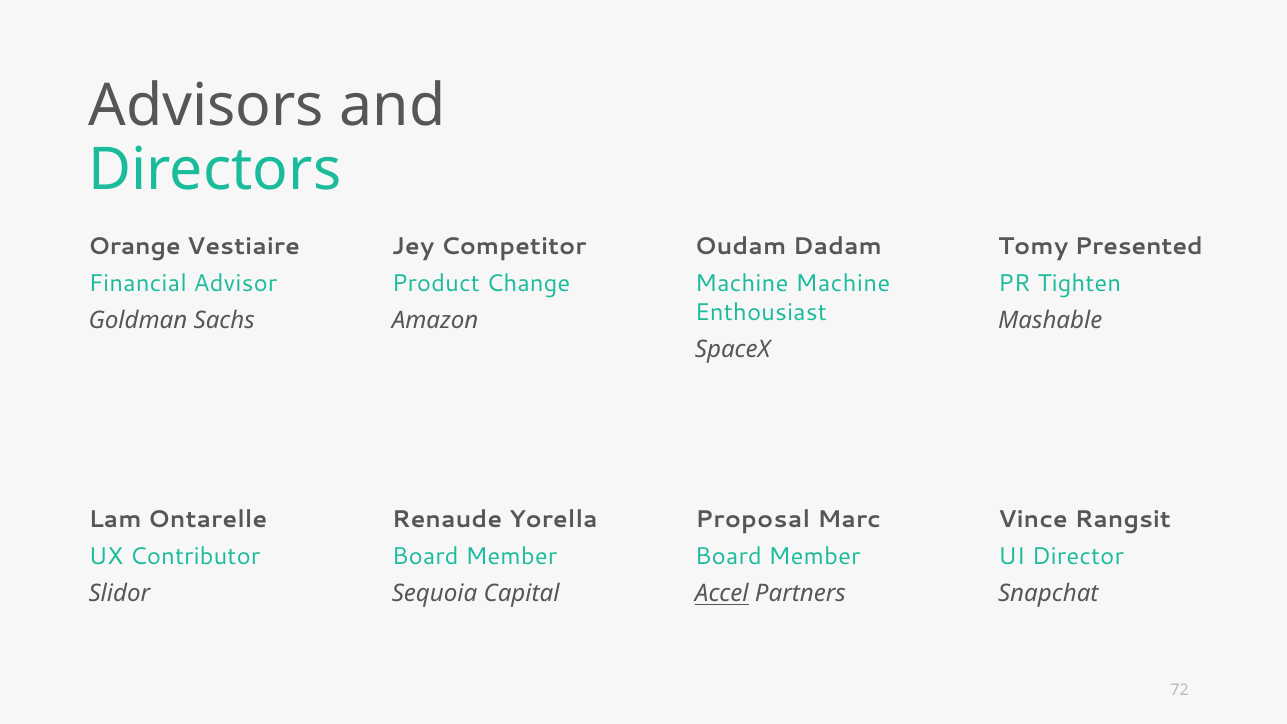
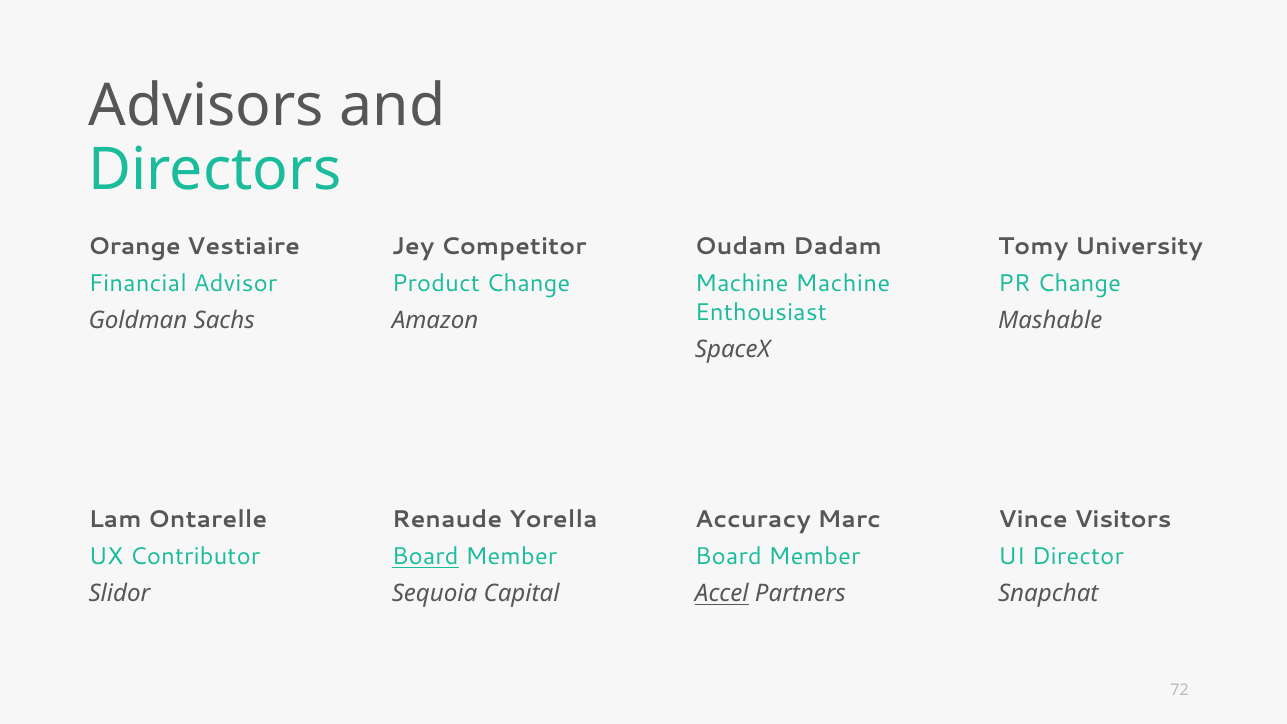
Presented: Presented -> University (1139, 246)
PR Tighten: Tighten -> Change (1079, 283)
Proposal: Proposal -> Accuracy (753, 520)
Rangsit: Rangsit -> Visitors (1123, 520)
Board underline: none -> present (425, 557)
